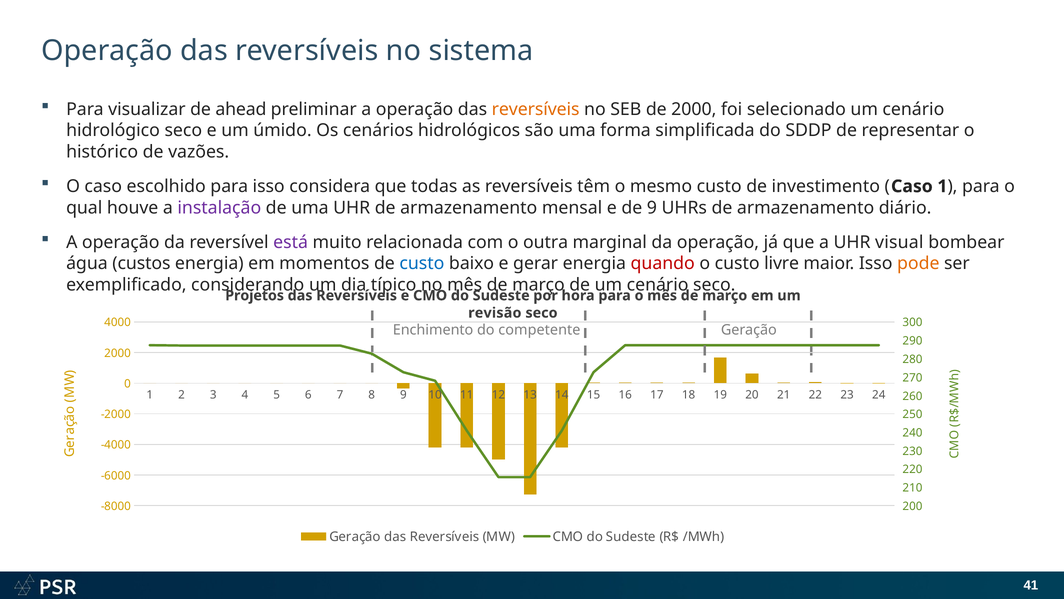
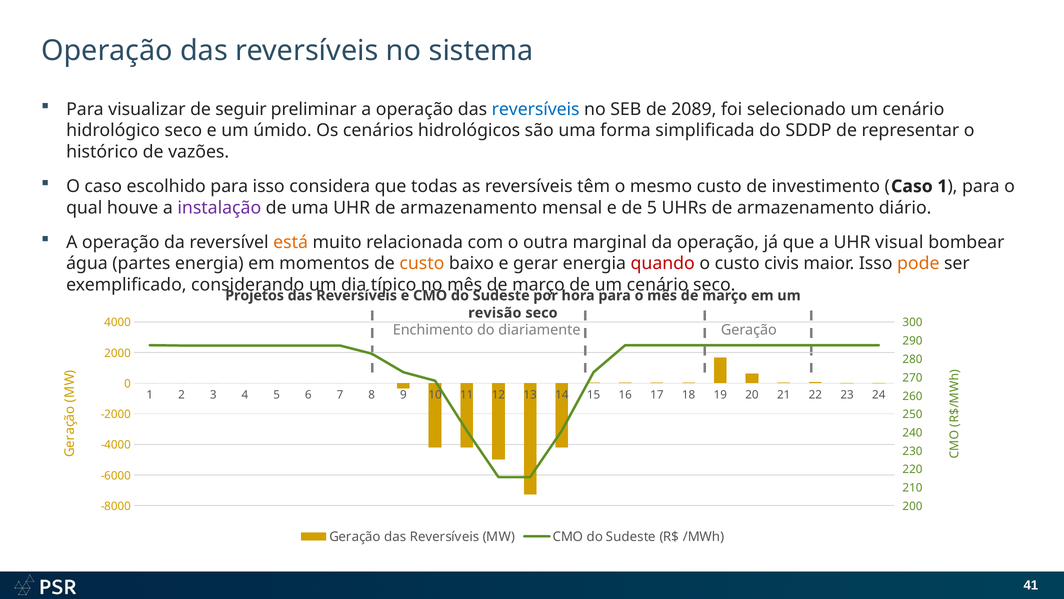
ahead: ahead -> seguir (241, 109)
reversíveis colour: orange -> blue (536, 109)
de 2000: 2000 -> 2089 (694, 109)
de 9: 9 -> 5 (652, 207)
está colour: purple -> orange (291, 242)
custos: custos -> partes (141, 263)
custo colour: blue -> orange (422, 263)
livre: livre -> civis (782, 263)
competente: competente -> diariamente (539, 330)
